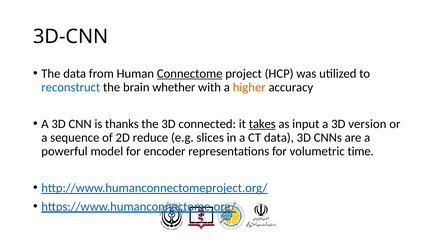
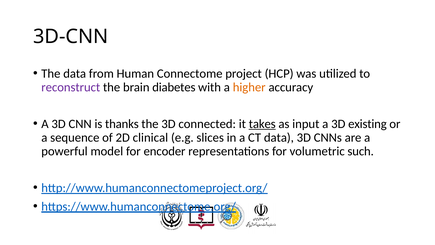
Connectome underline: present -> none (190, 74)
reconstruct colour: blue -> purple (71, 87)
whether: whether -> diabetes (174, 87)
version: version -> existing (367, 124)
reduce: reduce -> clinical (150, 137)
time: time -> such (361, 151)
